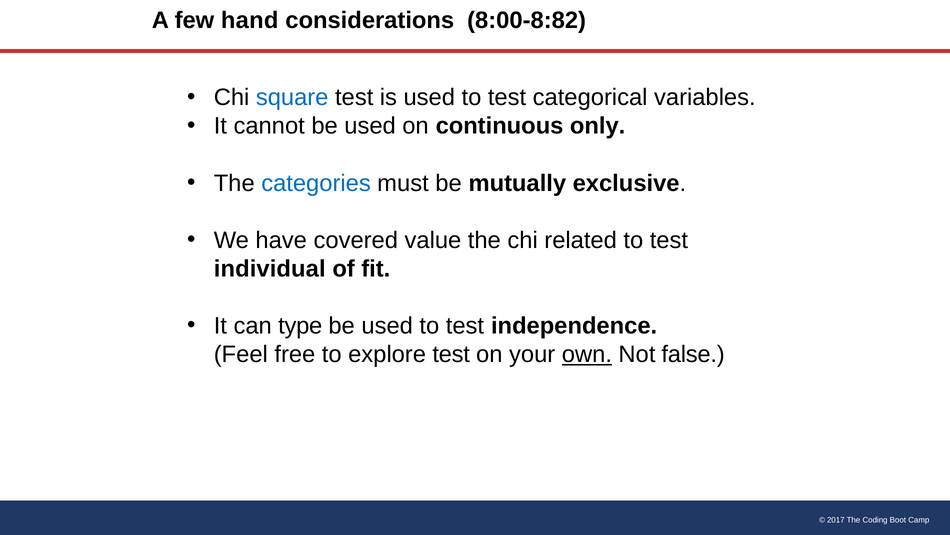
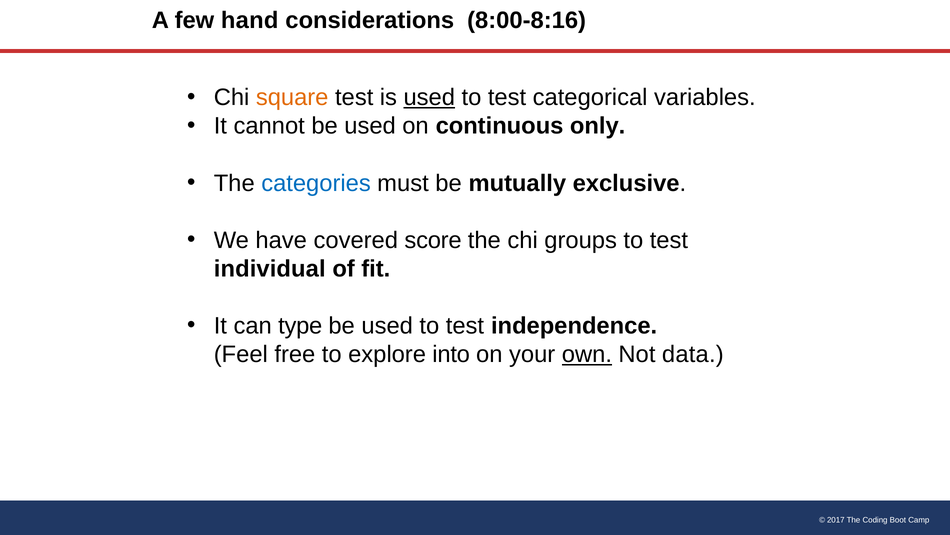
8:00-8:82: 8:00-8:82 -> 8:00-8:16 (527, 21)
square colour: blue -> orange (292, 97)
used underline: none -> present (429, 97)
value: value -> score (433, 240)
related: related -> groups (581, 240)
explore test: test -> into (451, 354)
false: false -> data (693, 354)
